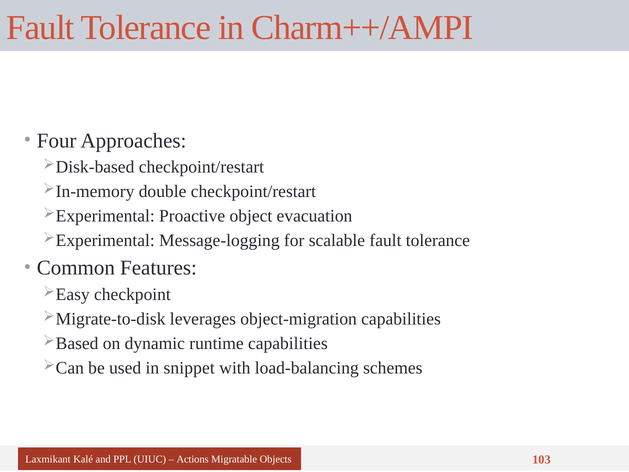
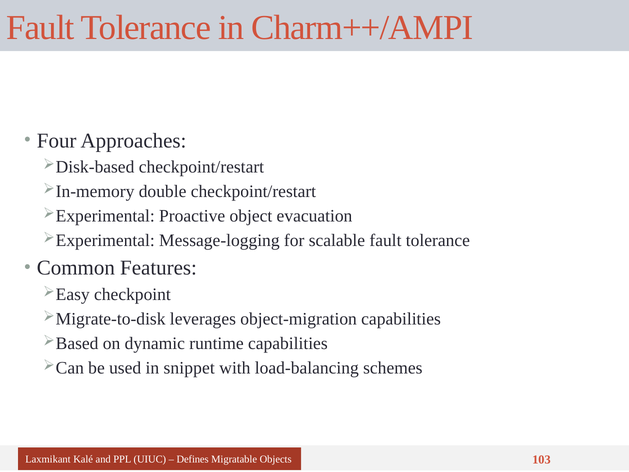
Actions: Actions -> Defines (193, 459)
